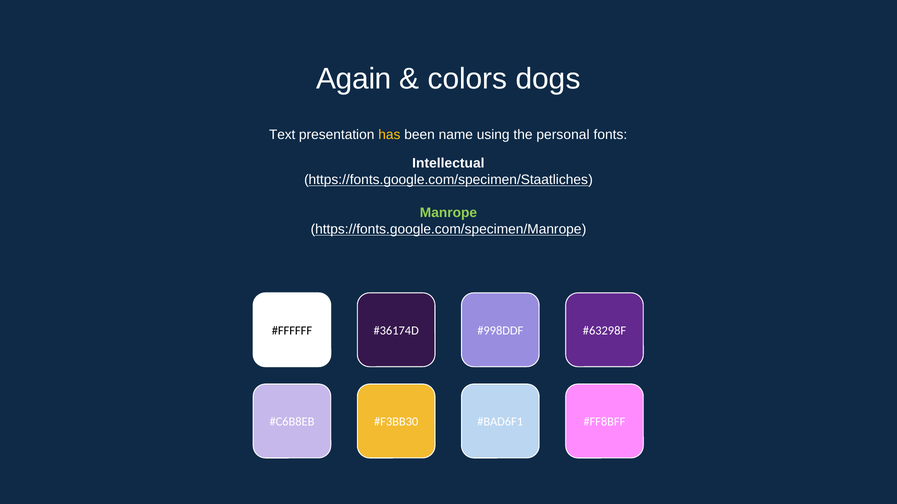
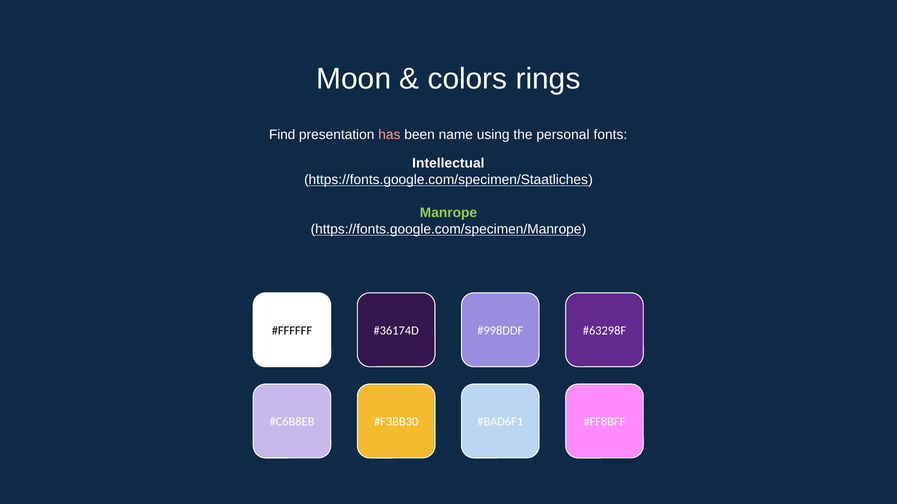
Again: Again -> Moon (354, 79)
dogs: dogs -> rings (548, 79)
Text: Text -> Find (282, 135)
has colour: yellow -> pink (389, 135)
